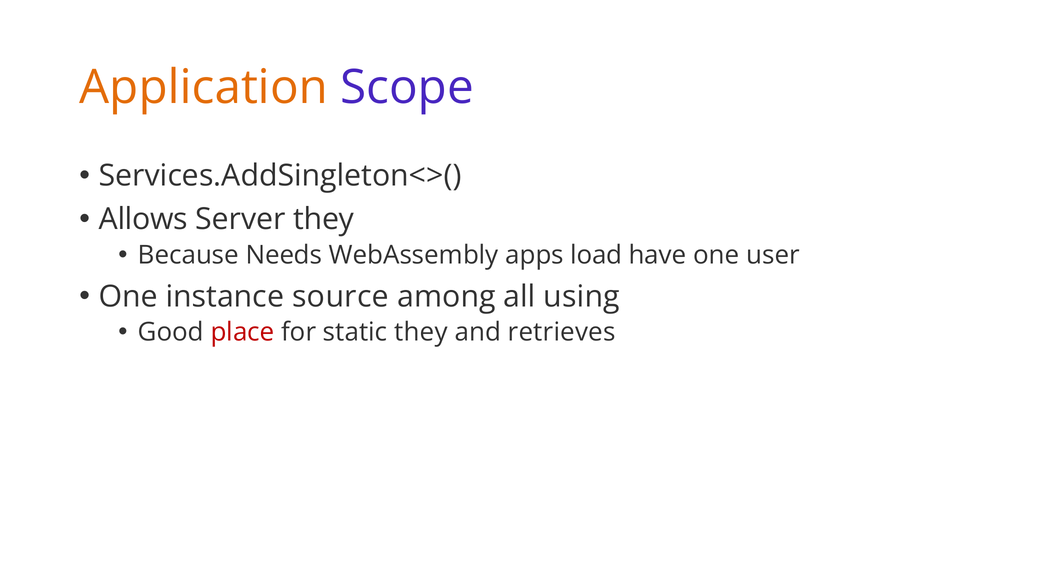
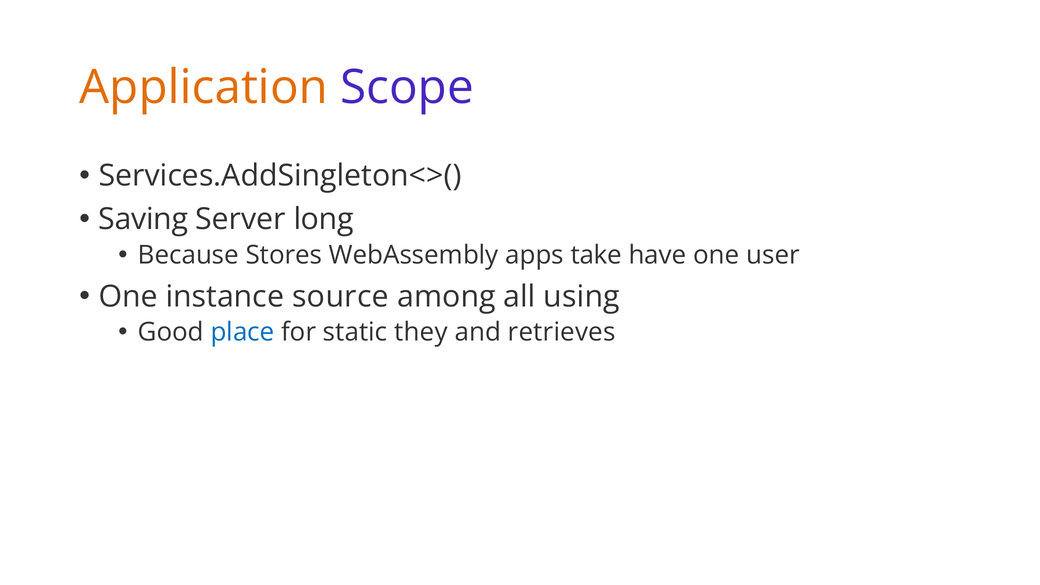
Allows: Allows -> Saving (143, 219)
Server they: they -> long (324, 219)
Needs: Needs -> Stores (284, 255)
load: load -> take (596, 255)
place colour: red -> blue (243, 332)
